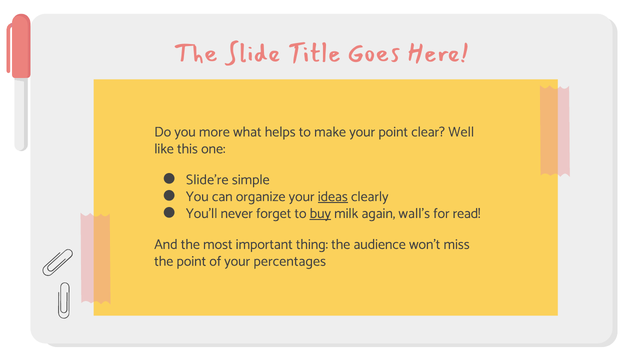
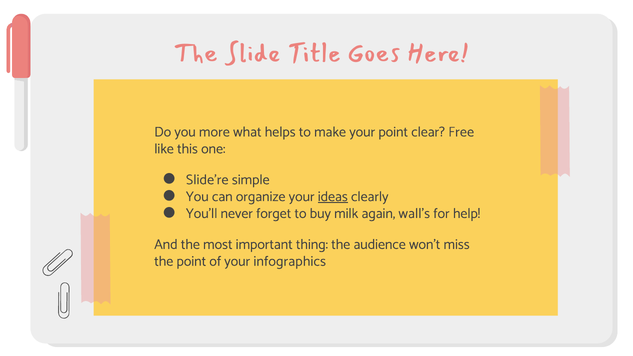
Well: Well -> Free (461, 132)
buy underline: present -> none (320, 213)
read: read -> help (466, 213)
percentages: percentages -> infographics (290, 261)
